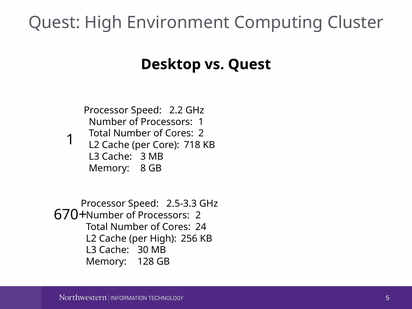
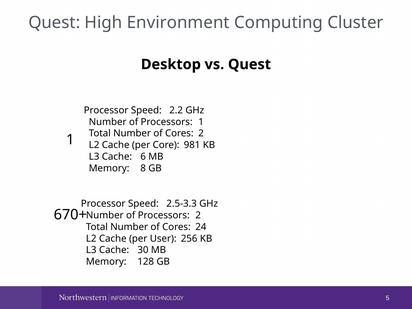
718: 718 -> 981 (192, 145)
3: 3 -> 6 (143, 157)
per High: High -> User (163, 239)
